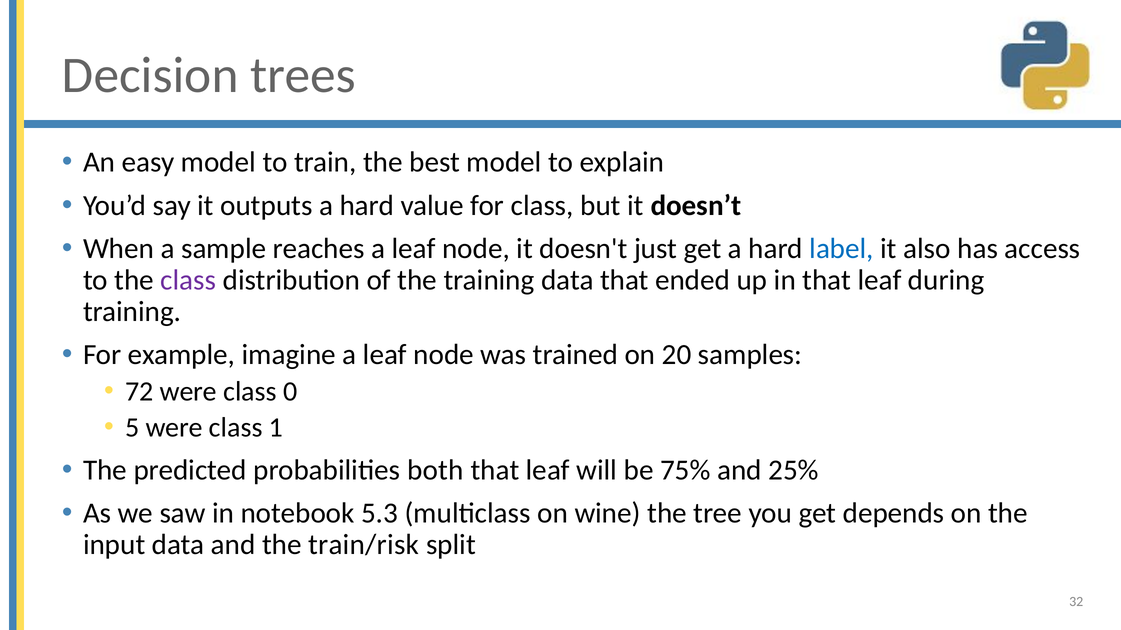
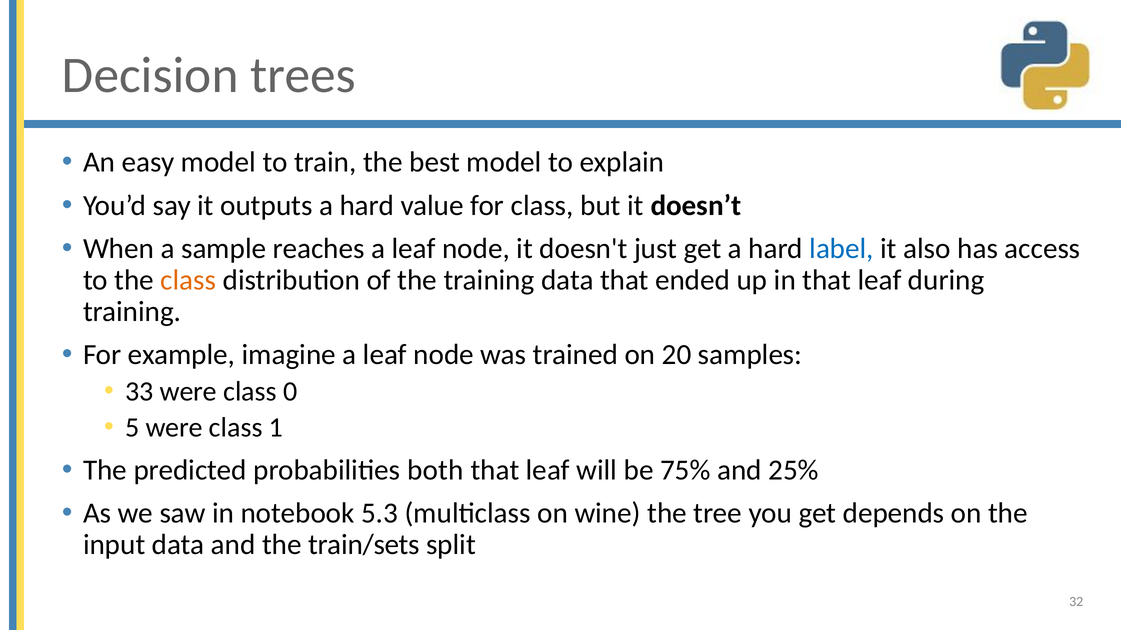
class colour: purple -> orange (188, 280)
72: 72 -> 33 (139, 392)
train/risk: train/risk -> train/sets (364, 545)
